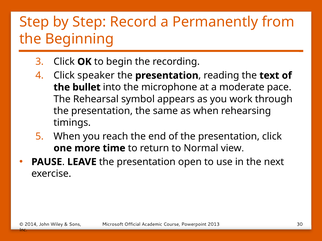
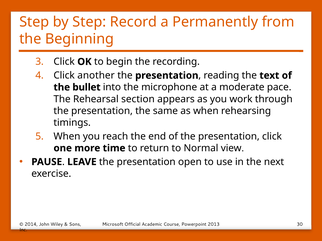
speaker: speaker -> another (96, 76)
symbol: symbol -> section (138, 99)
